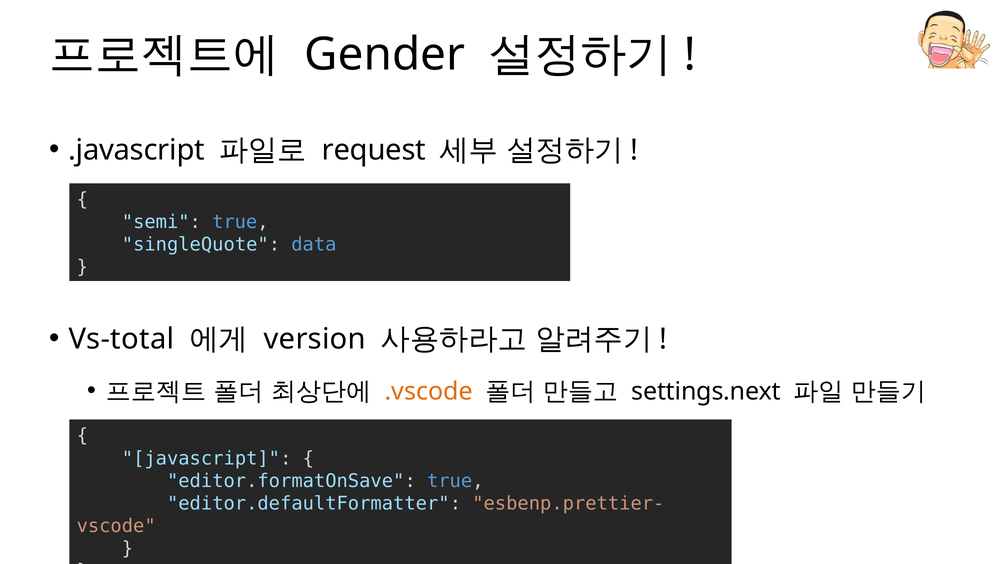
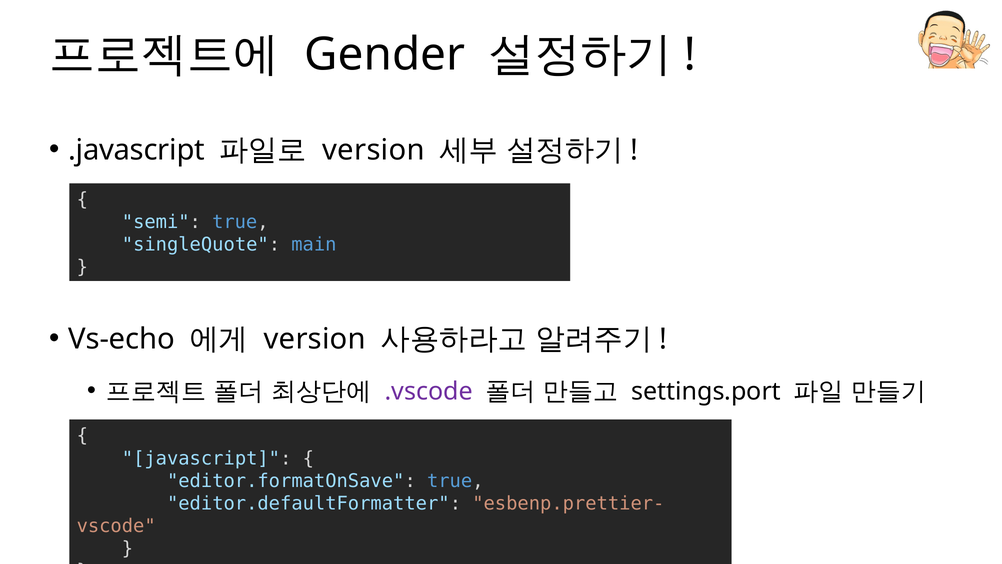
request: request -> version (374, 150)
data: data -> main (314, 245)
Vs-total: Vs-total -> Vs-echo (122, 339)
.vscode colour: orange -> purple (429, 391)
settings.next: settings.next -> settings.port (706, 391)
